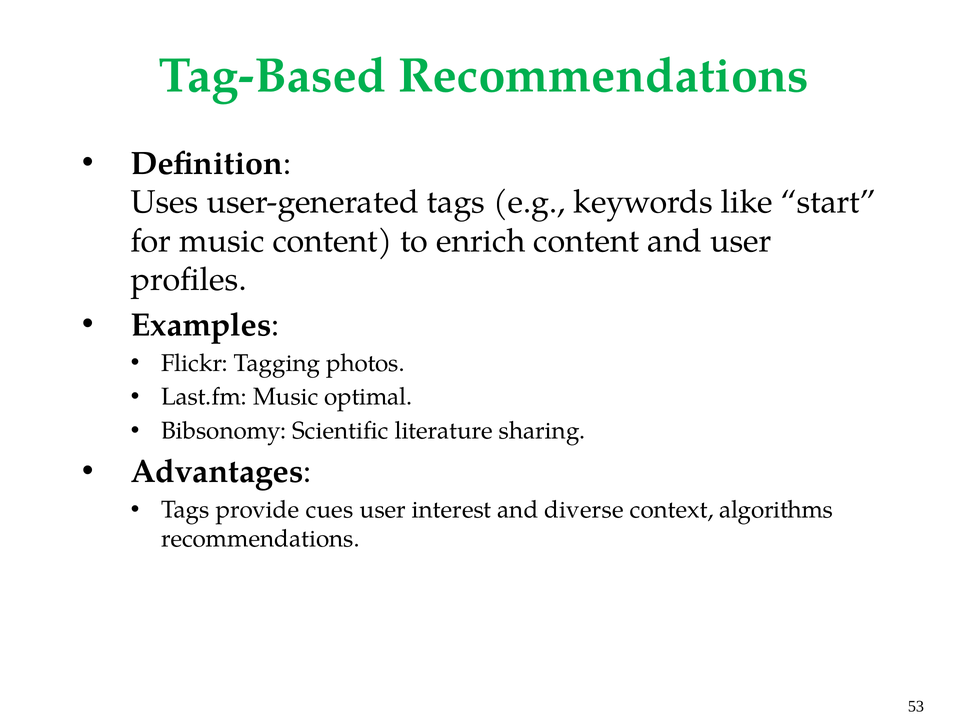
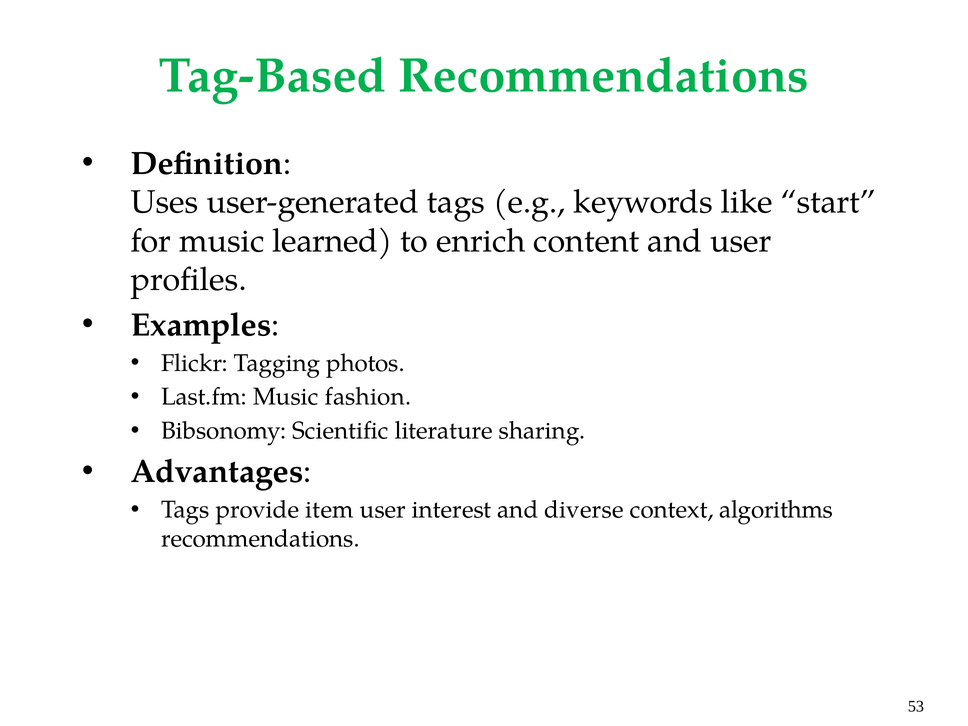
music content: content -> learned (333, 241)
optimal: optimal -> fashion (368, 397)
cues: cues -> item (330, 510)
